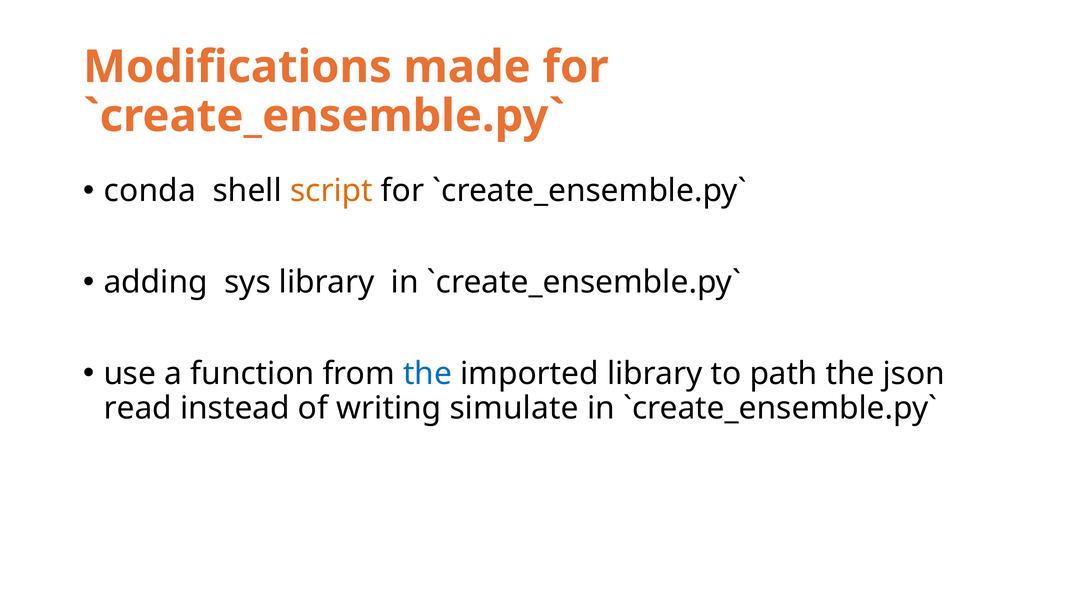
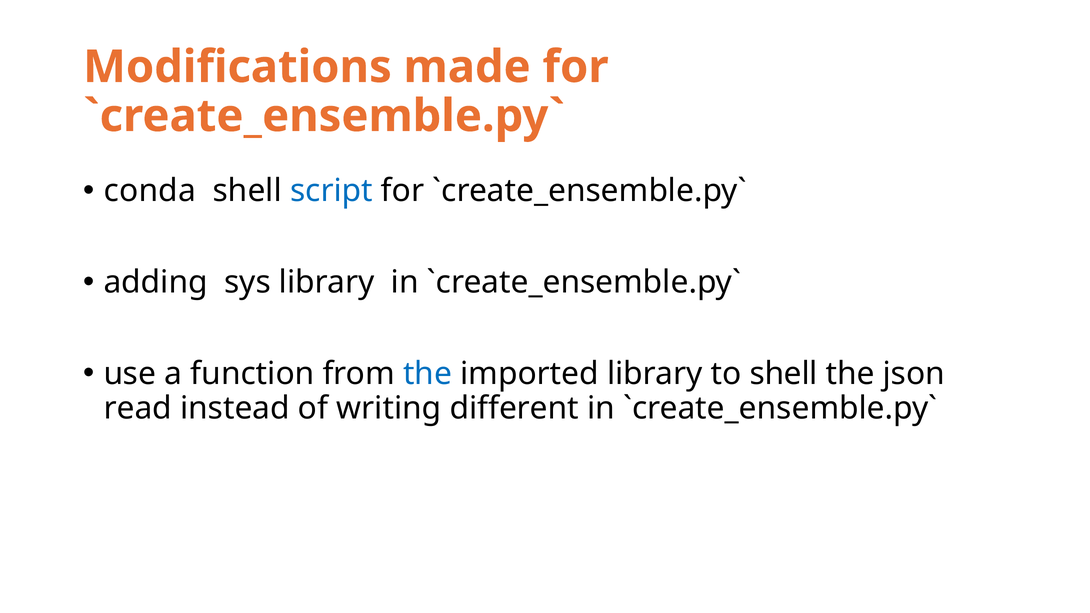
script colour: orange -> blue (331, 191)
to path: path -> shell (784, 374)
simulate: simulate -> different (514, 408)
